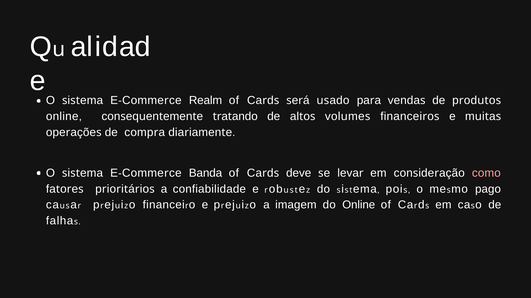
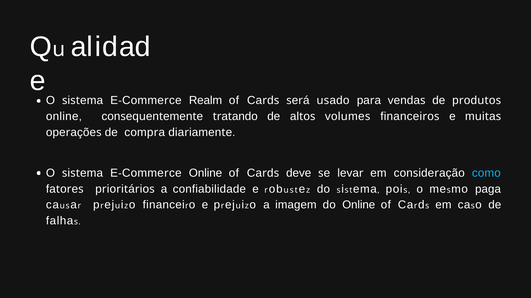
Banda: Banda -> Online (206, 173)
como colour: pink -> light blue (486, 173)
pago: pago -> paga (488, 190)
